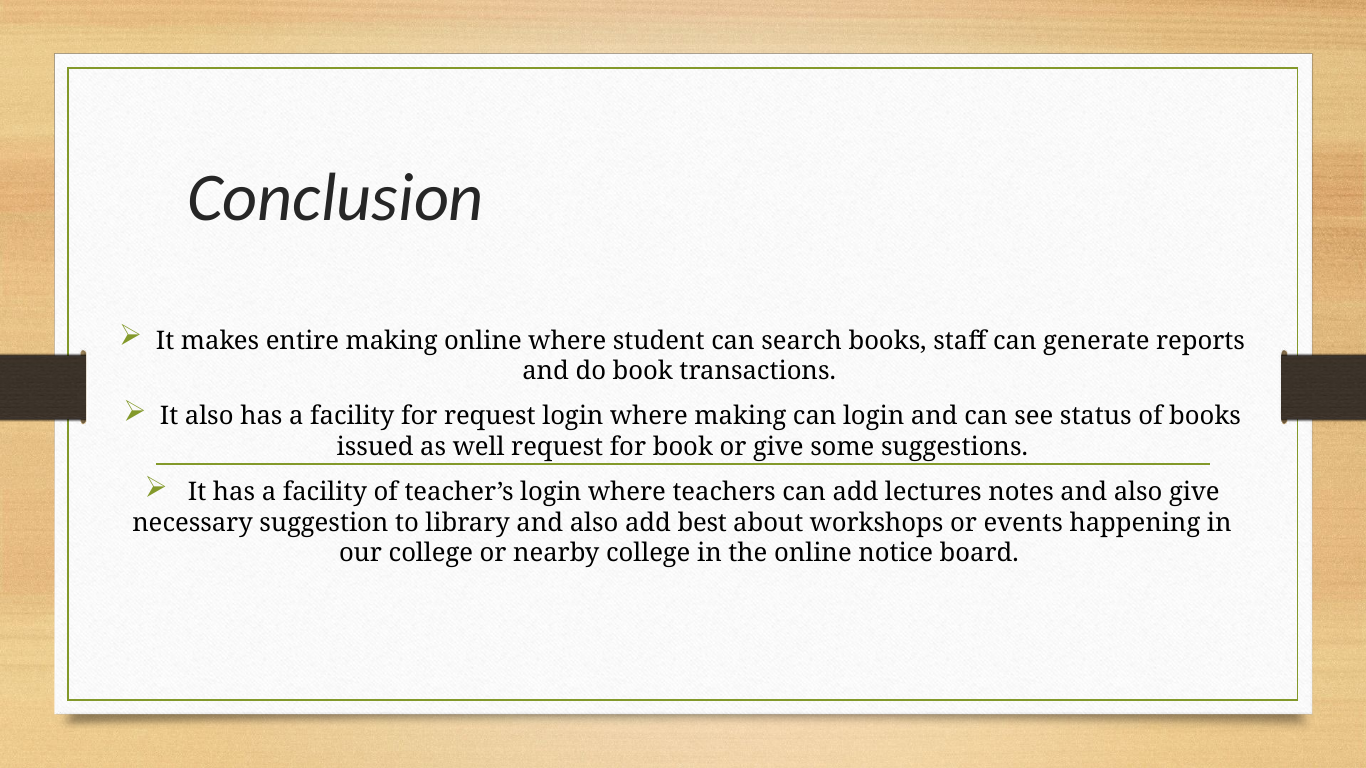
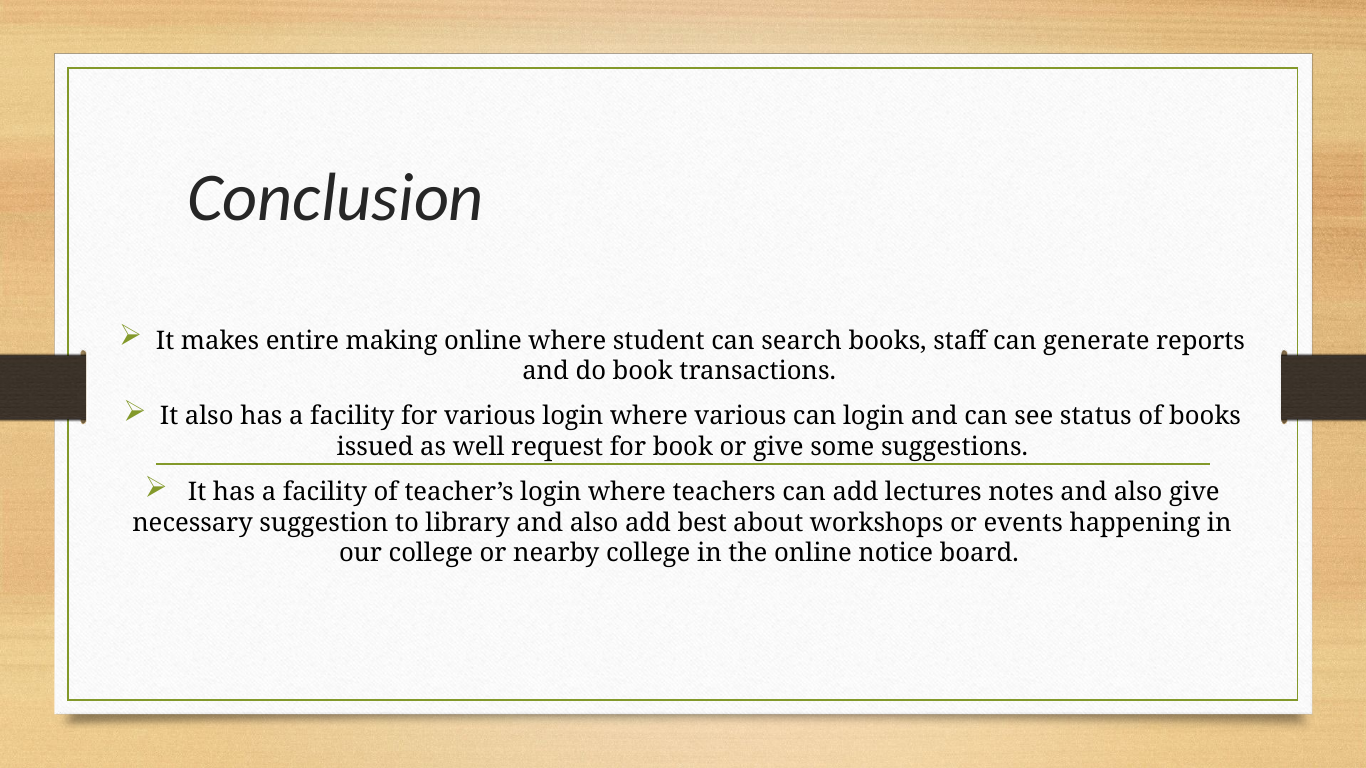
for request: request -> various (490, 417)
where making: making -> various (740, 417)
